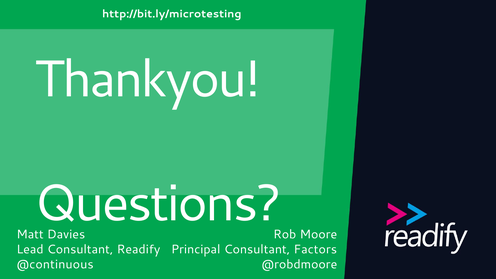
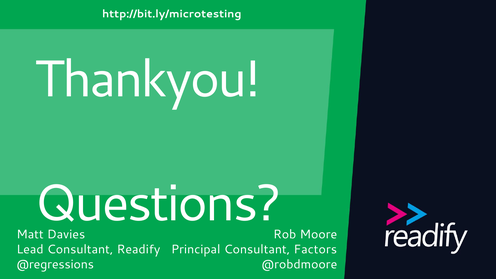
@continuous: @continuous -> @regressions (55, 264)
